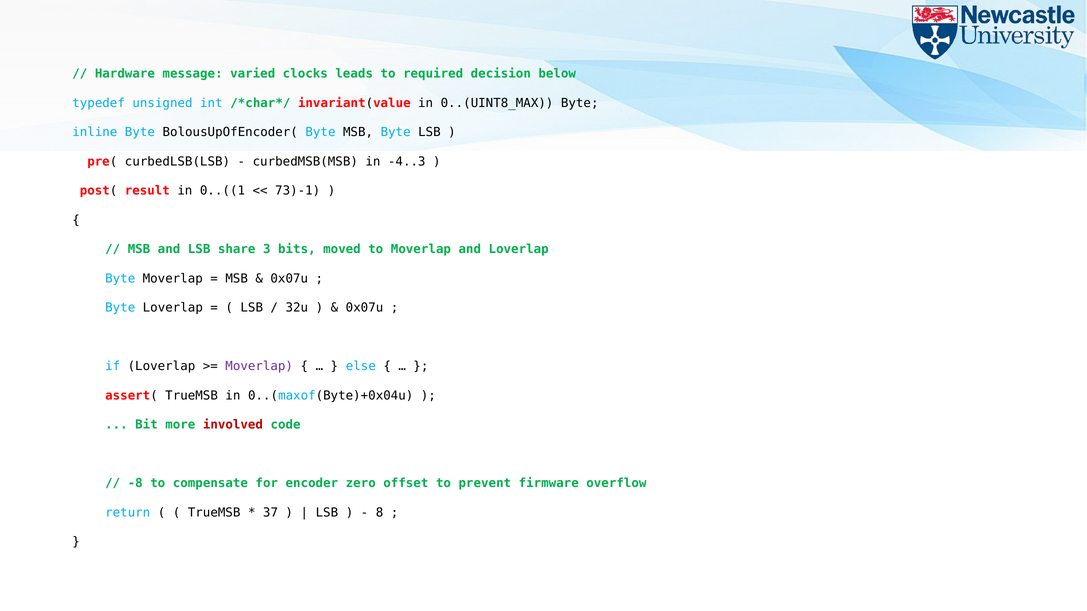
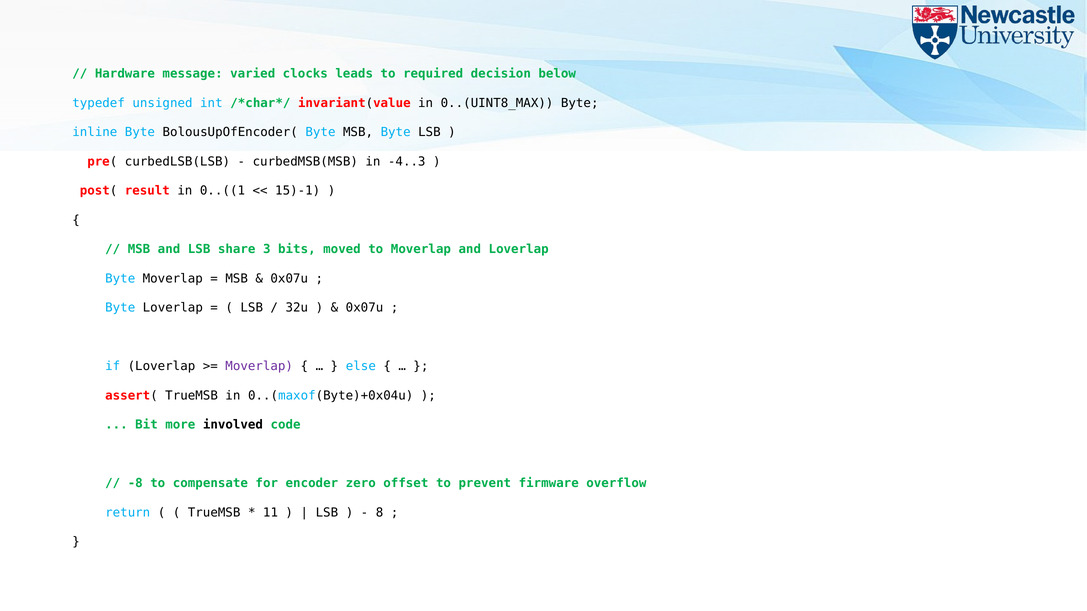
73)-1: 73)-1 -> 15)-1 (298, 191)
involved colour: red -> black (233, 425)
37: 37 -> 11 (271, 513)
